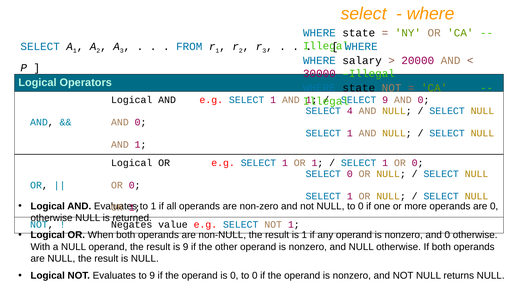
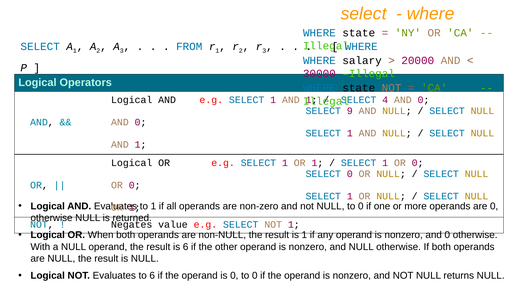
SELECT 9: 9 -> 4 (385, 100)
4: 4 -> 9 (350, 111)
is 9: 9 -> 6 (186, 247)
to 9: 9 -> 6 (152, 275)
